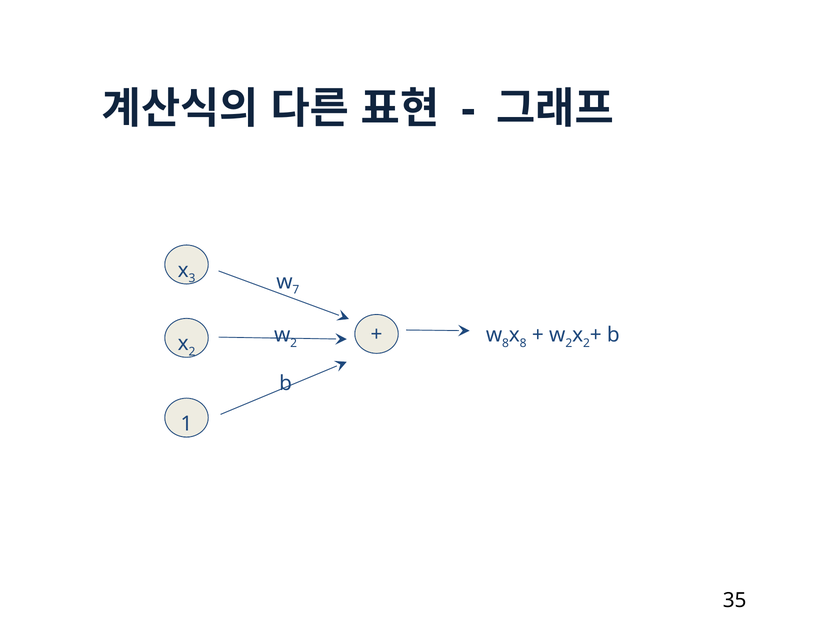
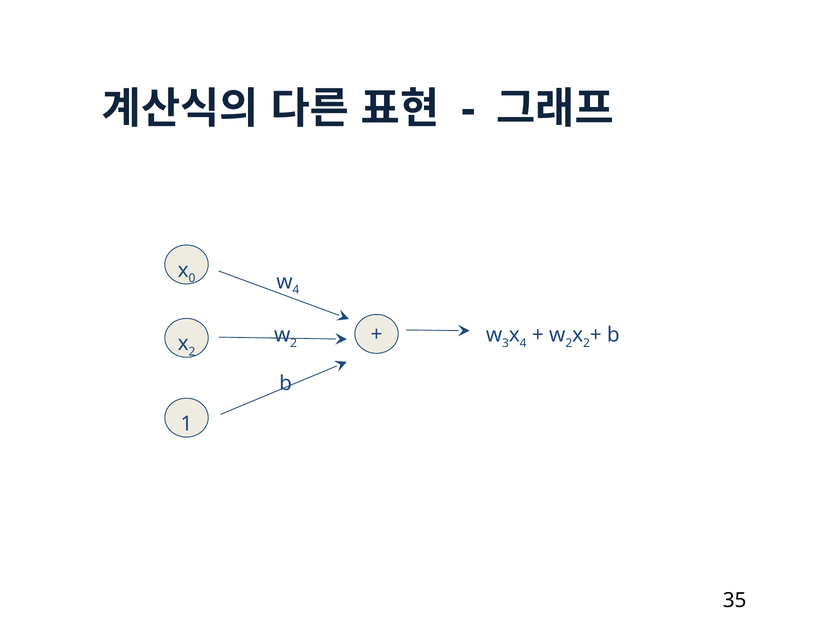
3: 3 -> 0 (192, 278)
7: 7 -> 4 (296, 290)
8: 8 -> 3 (505, 343)
8: 8 -> 4 (523, 343)
